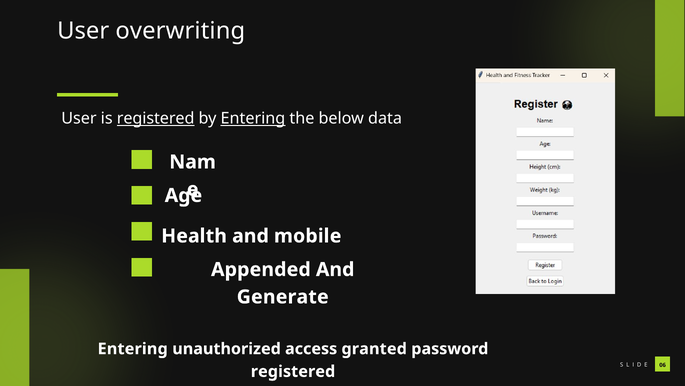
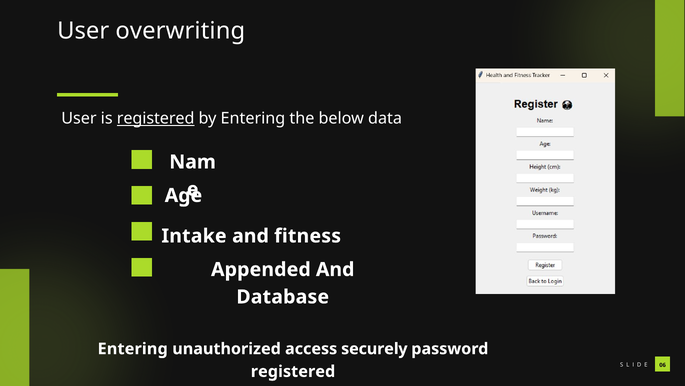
Entering underline: present -> none (253, 118)
Health: Health -> Intake (194, 236)
mobile: mobile -> fitness (308, 236)
Generate: Generate -> Database (283, 296)
granted: granted -> securely (374, 348)
